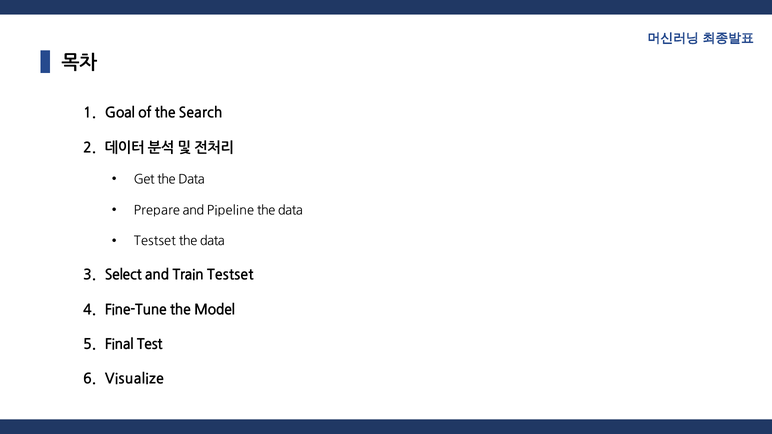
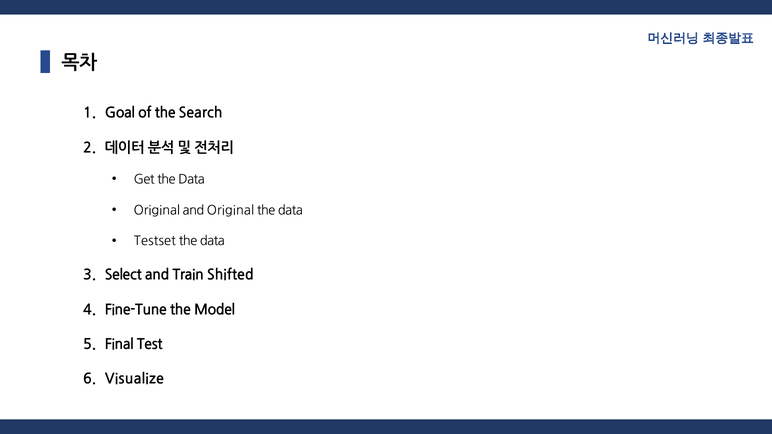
Prepare: Prepare -> Original (157, 210)
and Pipeline: Pipeline -> Original (230, 210)
Train Testset: Testset -> Shifted (230, 275)
